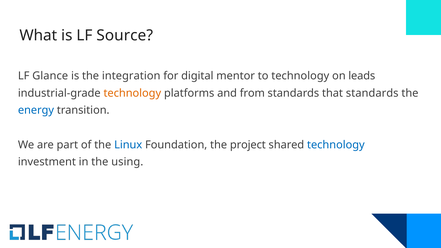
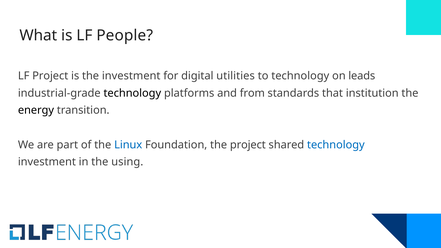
Source: Source -> People (125, 35)
LF Glance: Glance -> Project (50, 76)
the integration: integration -> investment (131, 76)
mentor: mentor -> utilities (236, 76)
technology colour: orange -> black (132, 93)
that standards: standards -> institution (372, 93)
energy colour: blue -> black (36, 110)
